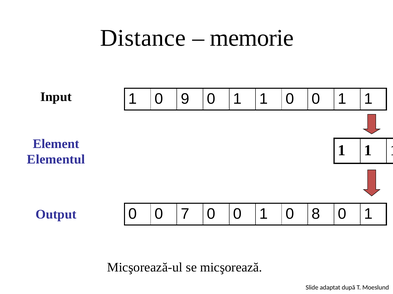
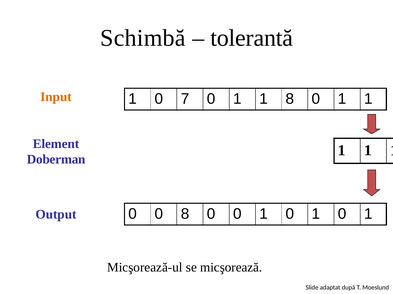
Distance: Distance -> Schimbă (143, 38)
memorie: memorie -> tolerantă (252, 38)
Input colour: black -> orange (56, 97)
9: 9 -> 7 (185, 99)
0: 0 -> 8 (290, 99)
Elementul: Elementul -> Doberman (56, 160)
0 7: 7 -> 8 (185, 214)
8: 8 -> 1 (316, 214)
